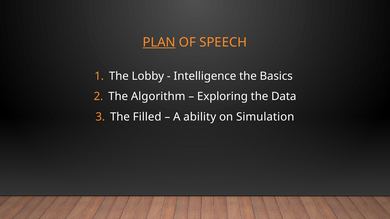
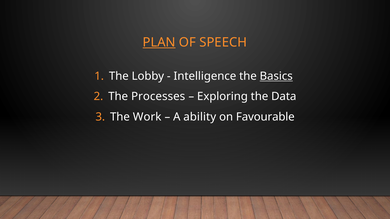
Basics underline: none -> present (276, 76)
Algorithm: Algorithm -> Processes (158, 97)
Filled: Filled -> Work (147, 117)
Simulation: Simulation -> Favourable (265, 117)
